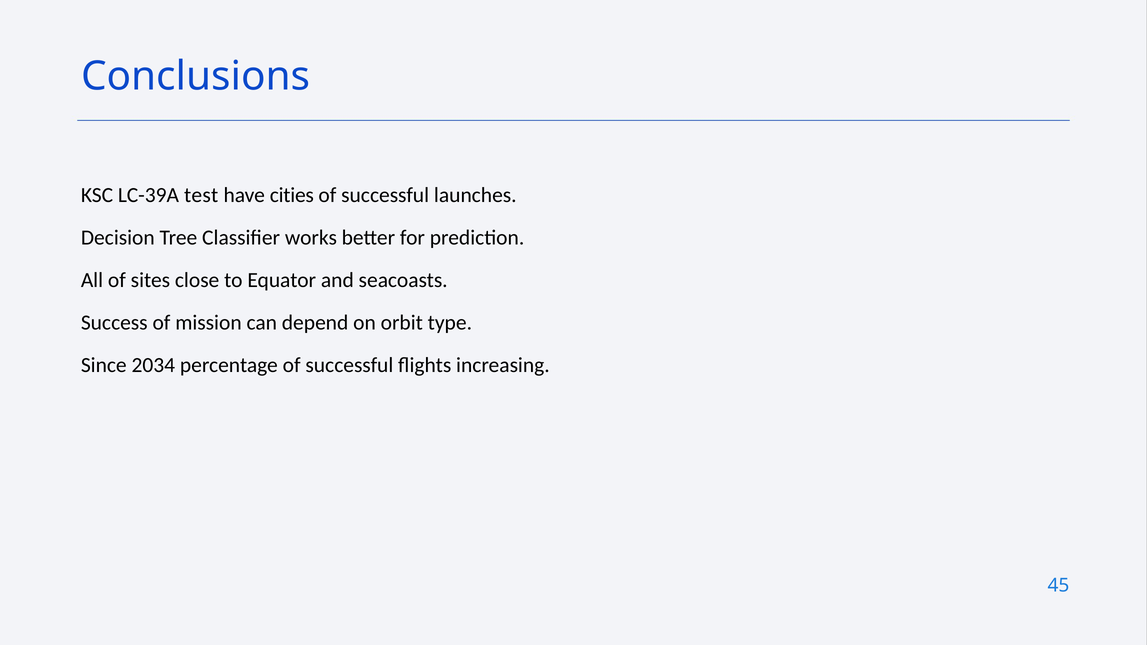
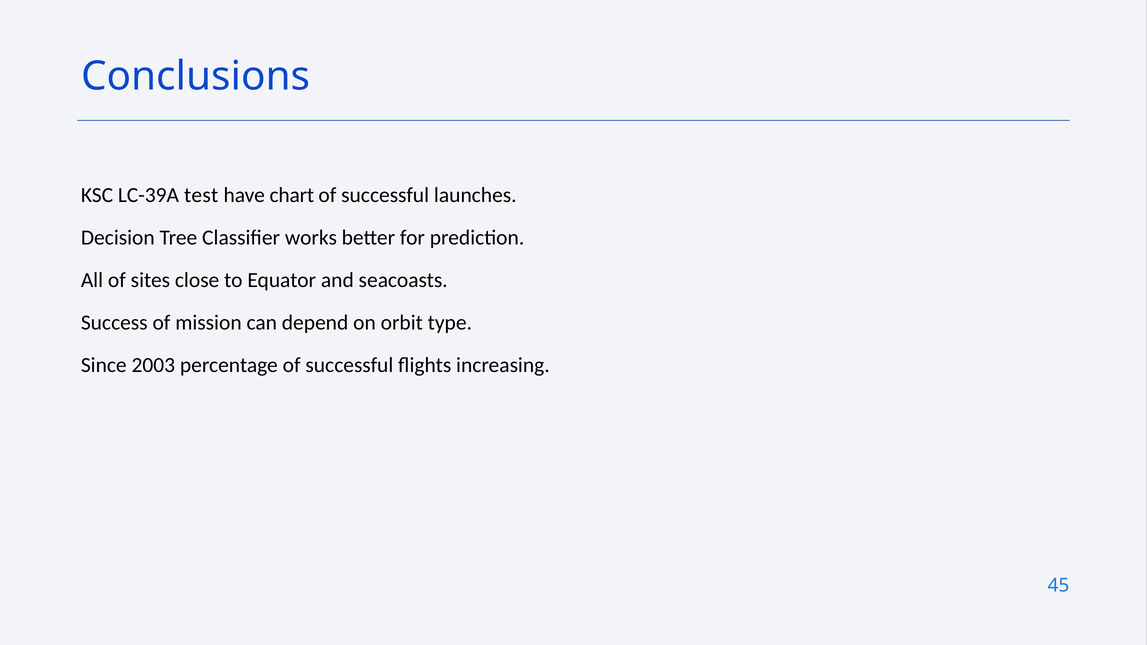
cities: cities -> chart (292, 195)
2034: 2034 -> 2003 (153, 365)
